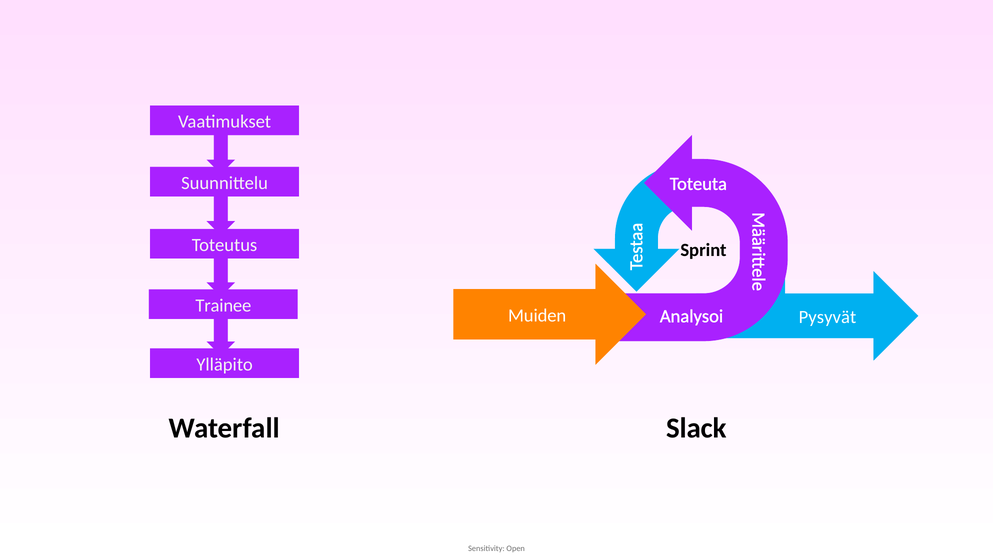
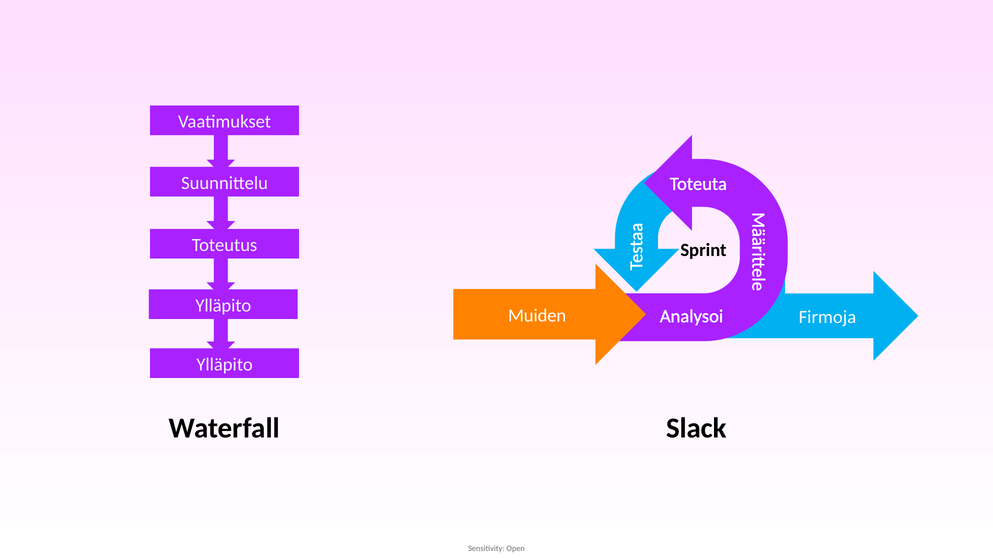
Trainee: Trainee -> Ylläpito (223, 306)
Pysyvät: Pysyvät -> Firmoja (827, 317)
